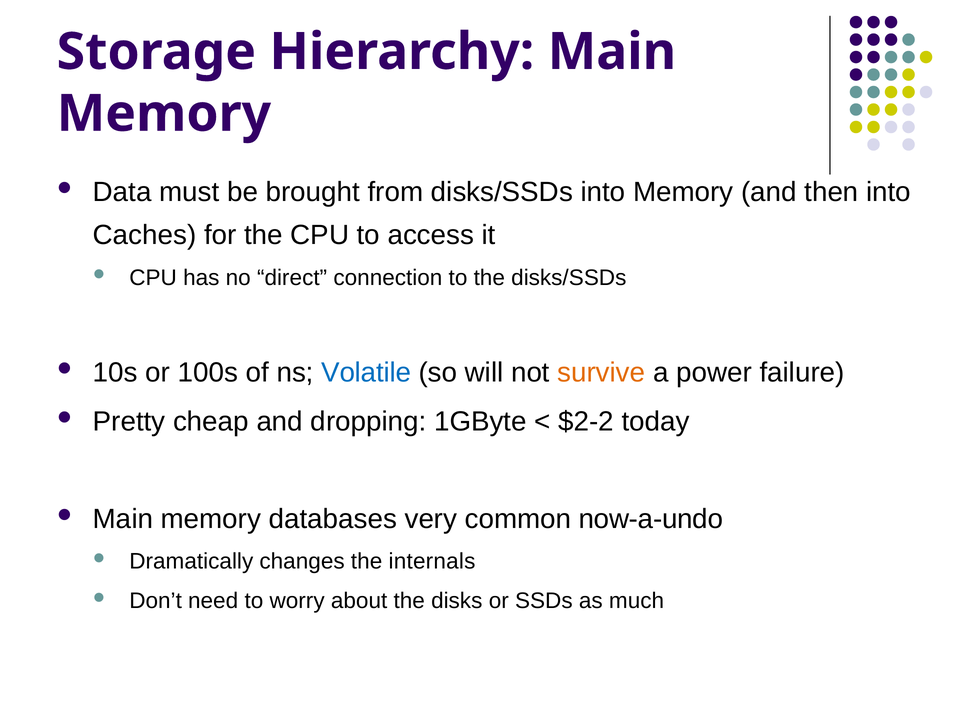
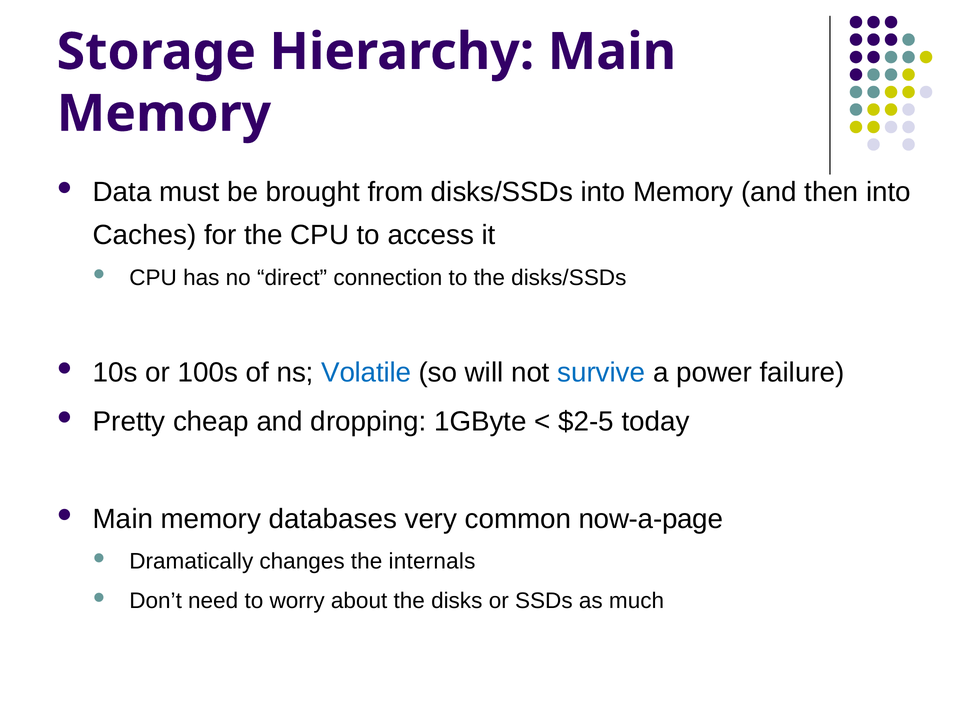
survive colour: orange -> blue (601, 373)
$2-2: $2-2 -> $2-5 (586, 422)
now-a-undo: now-a-undo -> now-a-page (651, 520)
